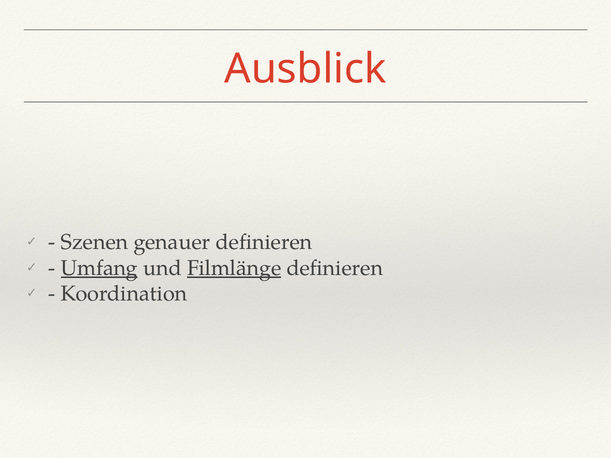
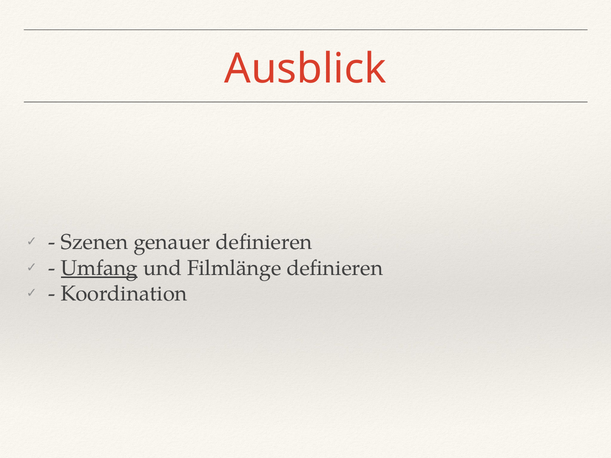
Filmlänge underline: present -> none (234, 268)
